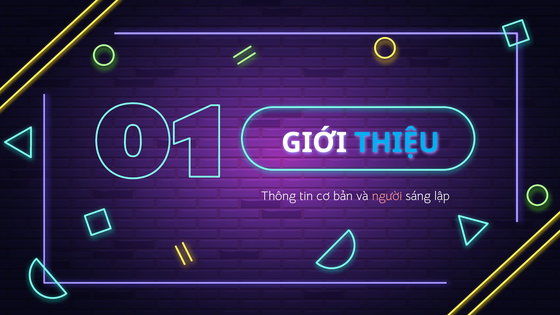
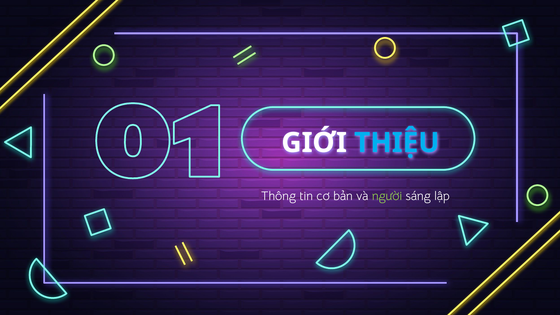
người colour: pink -> light green (387, 196)
